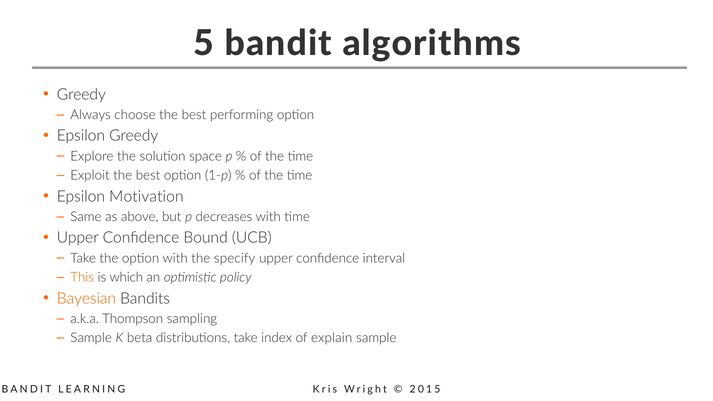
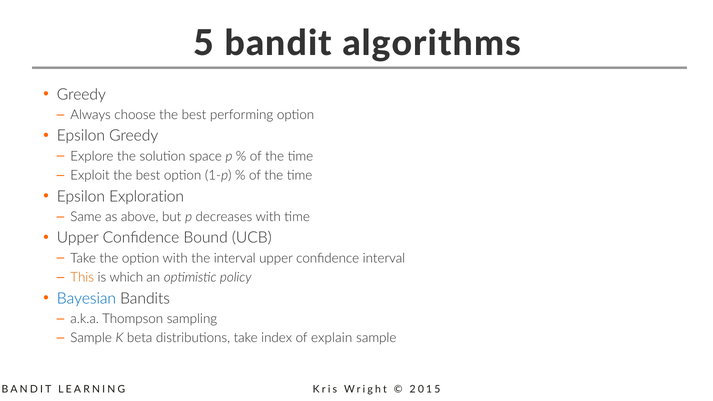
Motivation: Motivation -> Exploration (147, 196)
the specify: specify -> interval (235, 258)
Bayesian colour: orange -> blue (86, 298)
